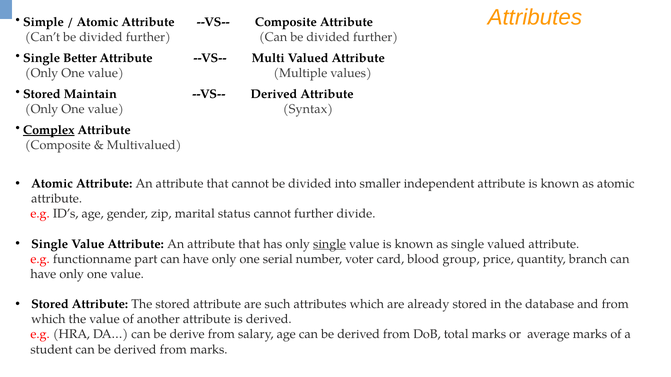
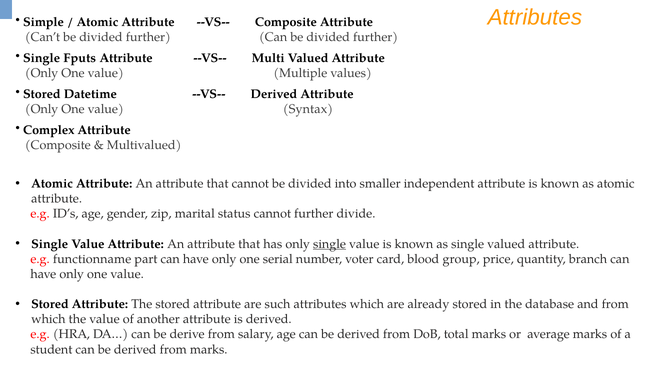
Better: Better -> Fputs (80, 58)
Maintain: Maintain -> Datetime (90, 94)
Complex underline: present -> none (49, 130)
